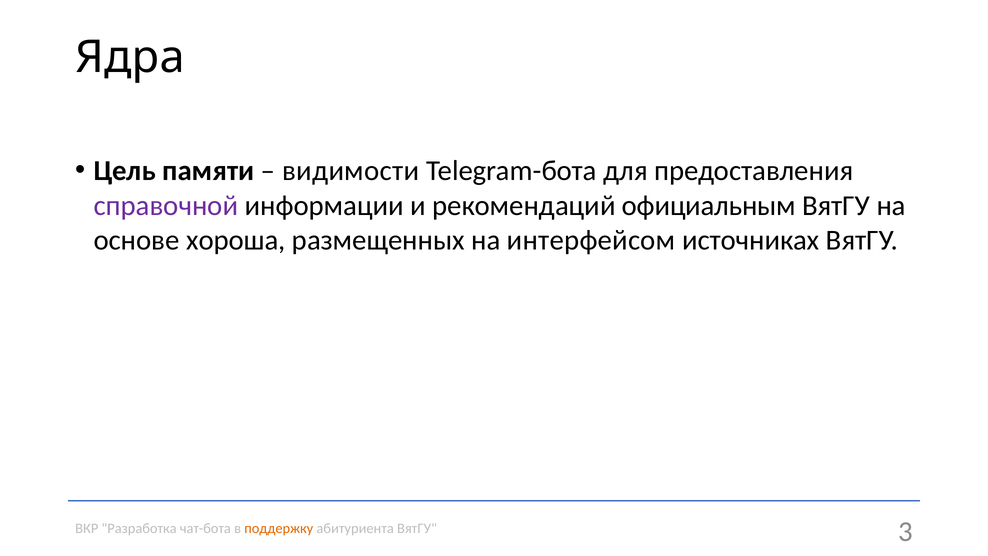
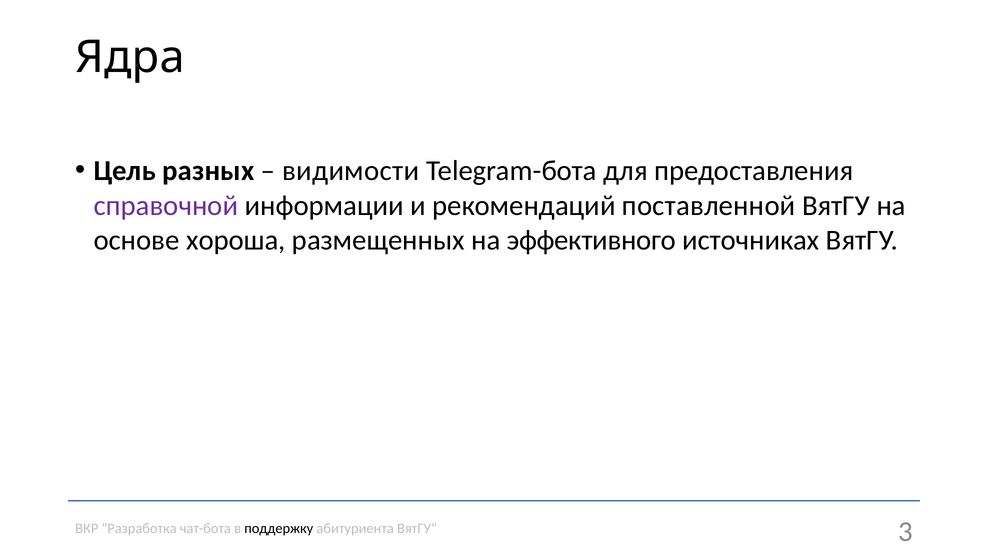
памяти: памяти -> разных (208, 171)
официальным: официальным -> поставленной (709, 205)
интерфейсом: интерфейсом -> эффективного (591, 240)
поддержку colour: orange -> black (279, 528)
